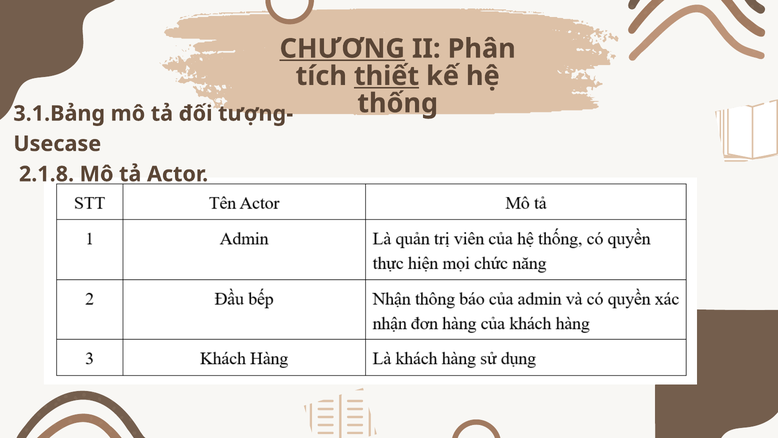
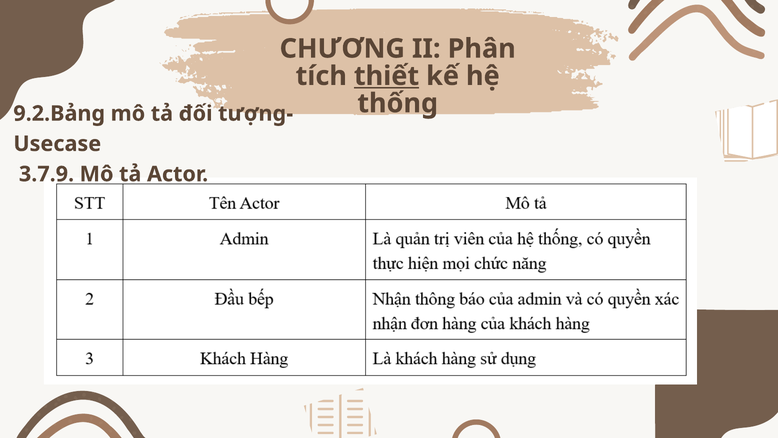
CHƯƠNG underline: present -> none (342, 49)
3.1.Bảng: 3.1.Bảng -> 9.2.Bảng (59, 114)
2.1.8: 2.1.8 -> 3.7.9 (47, 174)
